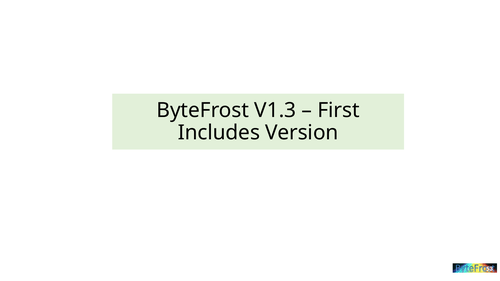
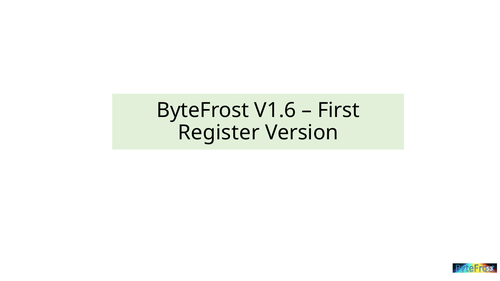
V1.3: V1.3 -> V1.6 (275, 110)
Includes: Includes -> Register (219, 133)
